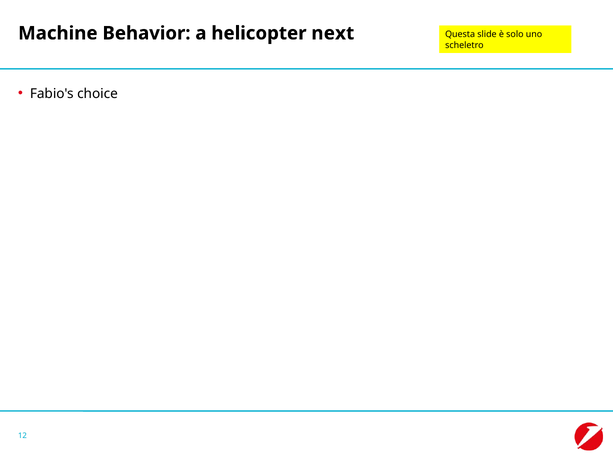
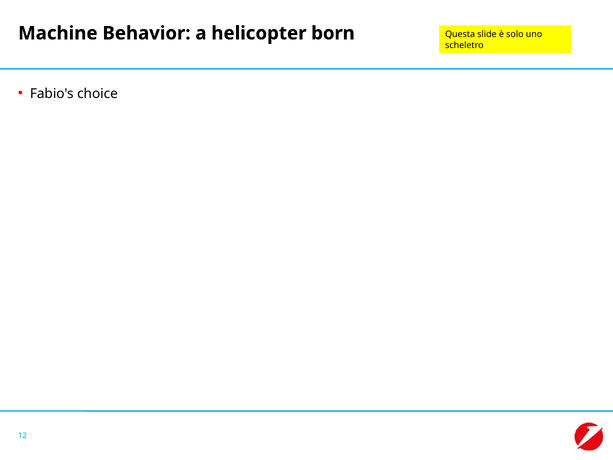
next: next -> born (333, 33)
